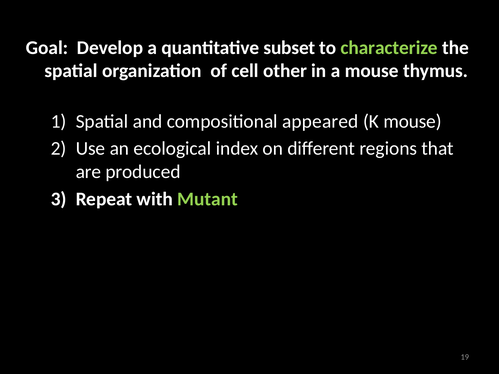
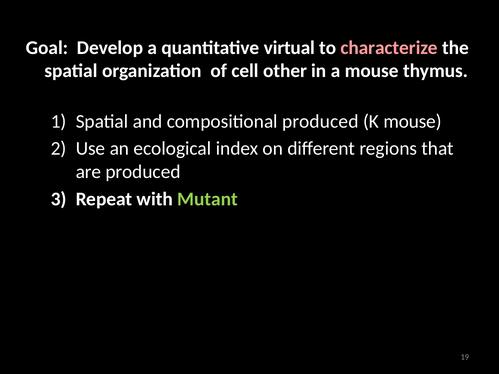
subset: subset -> virtual (289, 48)
characterize colour: light green -> pink (389, 48)
compositional appeared: appeared -> produced (320, 121)
